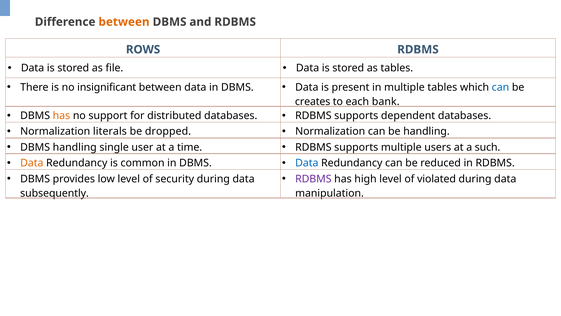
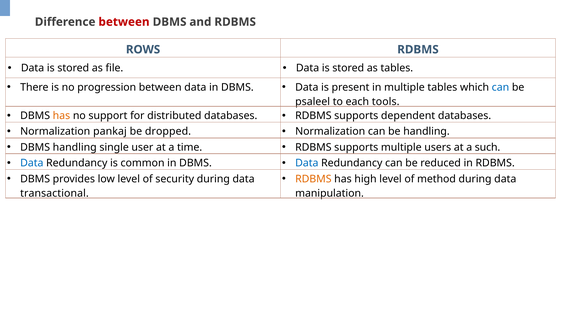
between colour: orange -> red (124, 22)
insignificant: insignificant -> progression (107, 87)
creates: creates -> psaleel (313, 101)
bank: bank -> tools (386, 101)
literals: literals -> pankaj (110, 131)
Data colour: orange -> blue (32, 163)
RDBMS colour: purple -> orange (313, 179)
violated: violated -> method (436, 179)
subsequently: subsequently -> transactional (54, 193)
